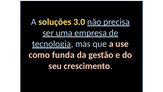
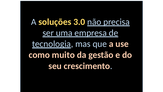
funda: funda -> muito (63, 55)
